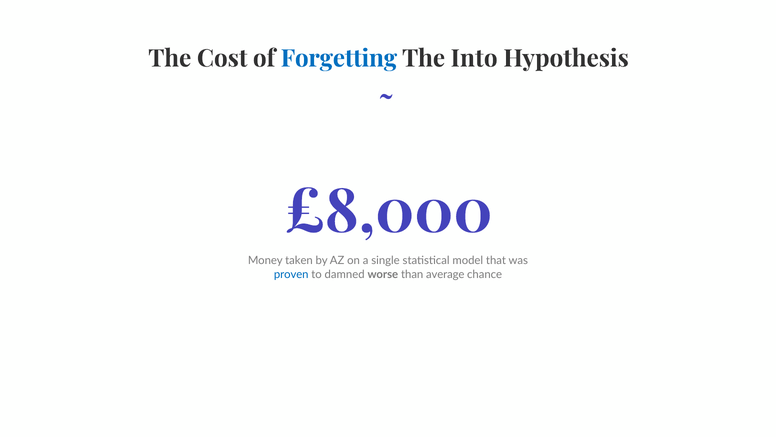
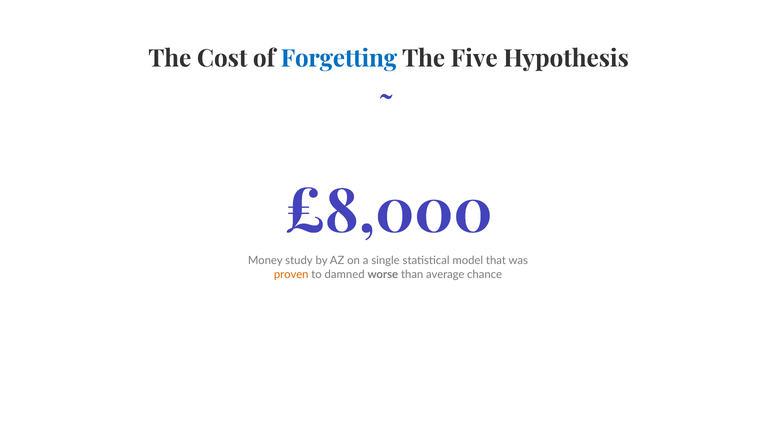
Into: Into -> Five (474, 58)
taken: taken -> study (299, 260)
proven colour: blue -> orange (291, 274)
